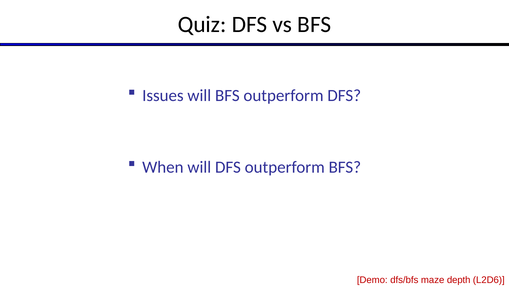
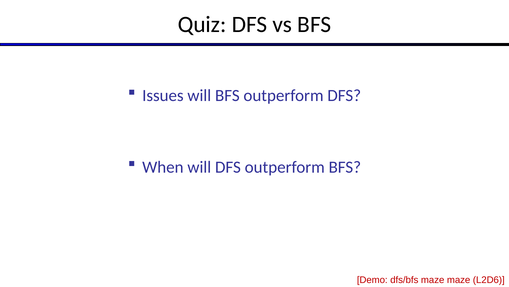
maze depth: depth -> maze (459, 279)
